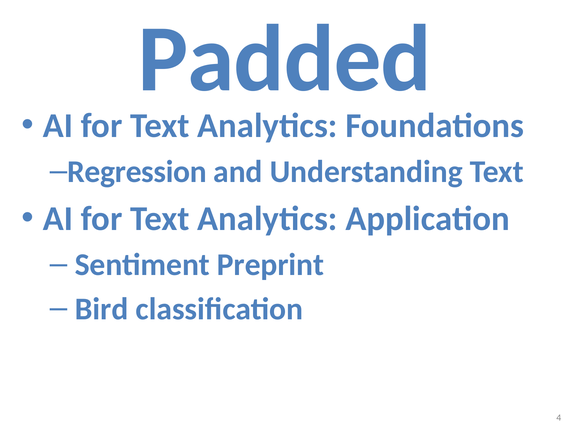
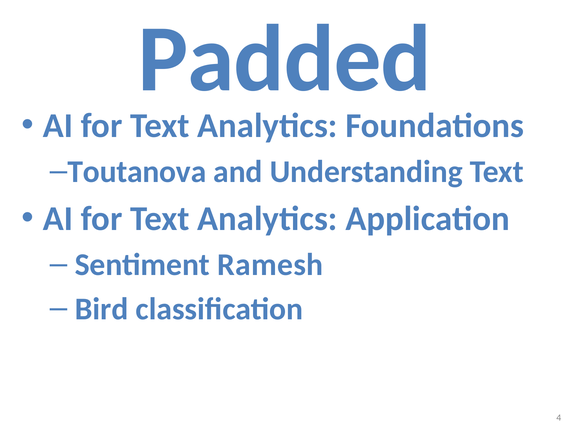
Regression: Regression -> Toutanova (137, 172)
Preprint: Preprint -> Ramesh (270, 265)
